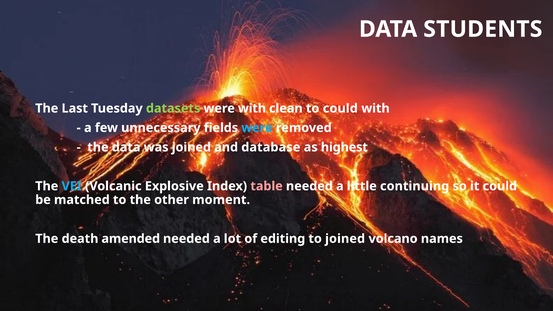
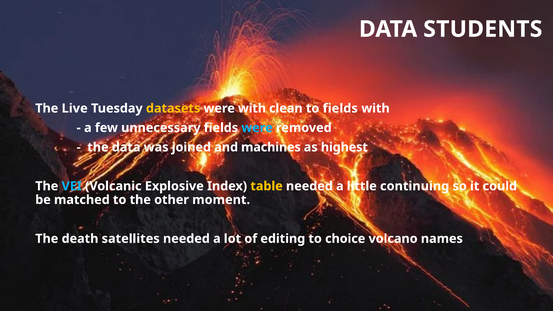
Last: Last -> Live (75, 108)
datasets colour: light green -> yellow (173, 108)
to could: could -> fields (340, 108)
database: database -> machines (271, 147)
table colour: pink -> yellow (267, 186)
amended: amended -> satellites (131, 239)
to joined: joined -> choice (345, 239)
